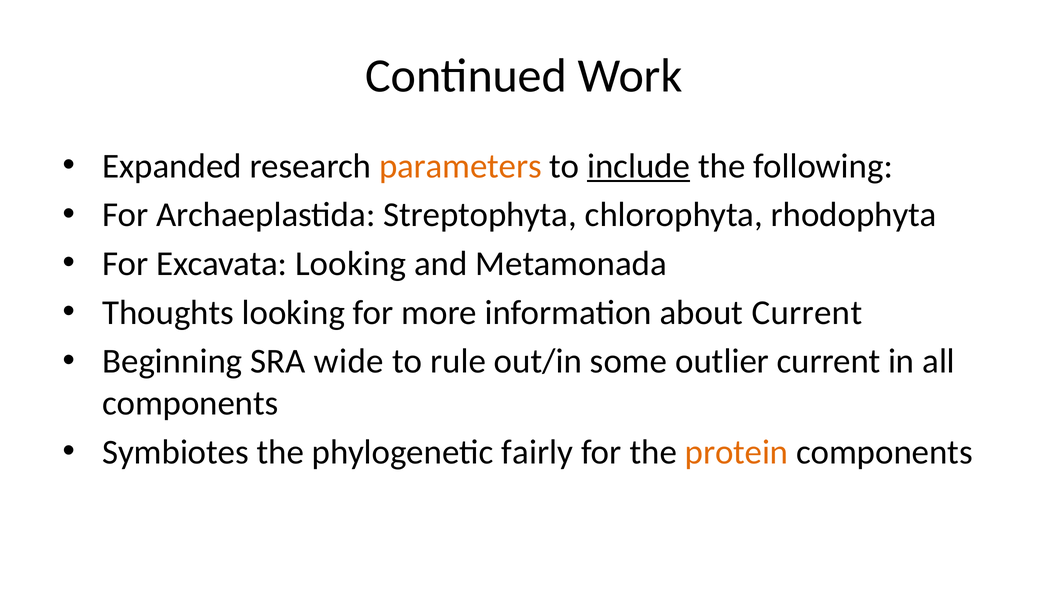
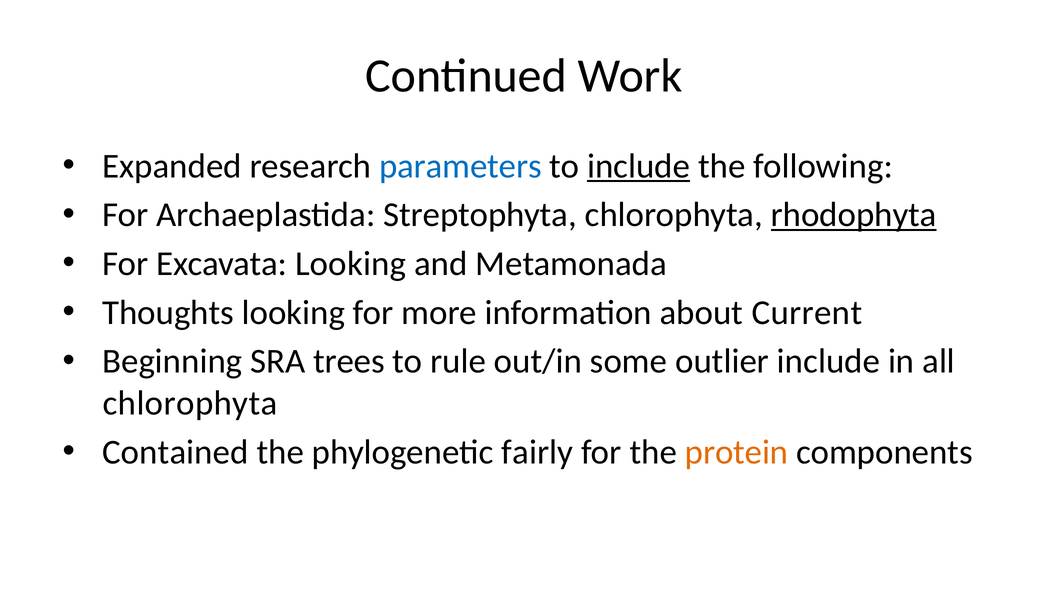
parameters colour: orange -> blue (460, 166)
rhodophyta underline: none -> present (854, 215)
wide: wide -> trees (349, 362)
outlier current: current -> include (829, 362)
components: components -> chlorophyta (190, 404)
Symbiotes: Symbiotes -> Contained (175, 453)
